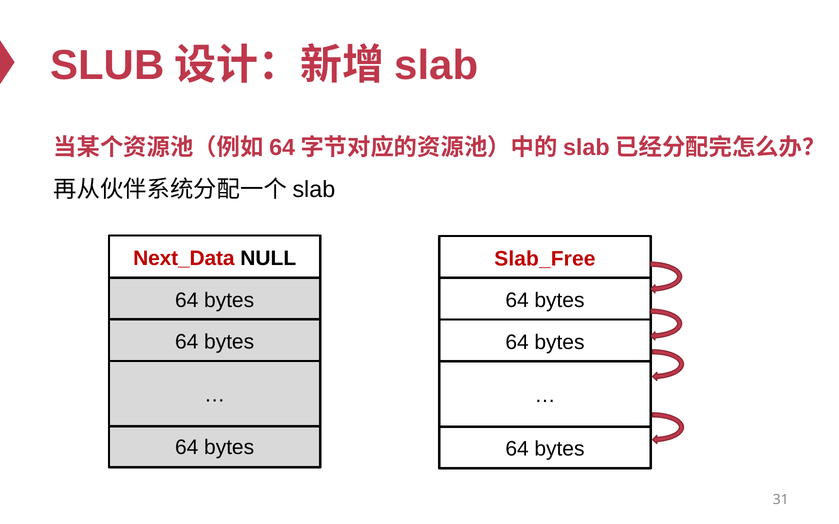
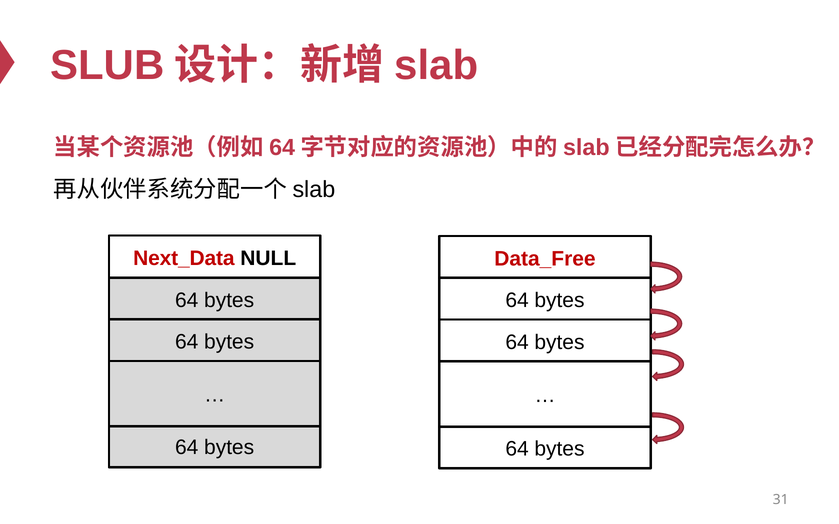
Slab_Free: Slab_Free -> Data_Free (545, 259)
